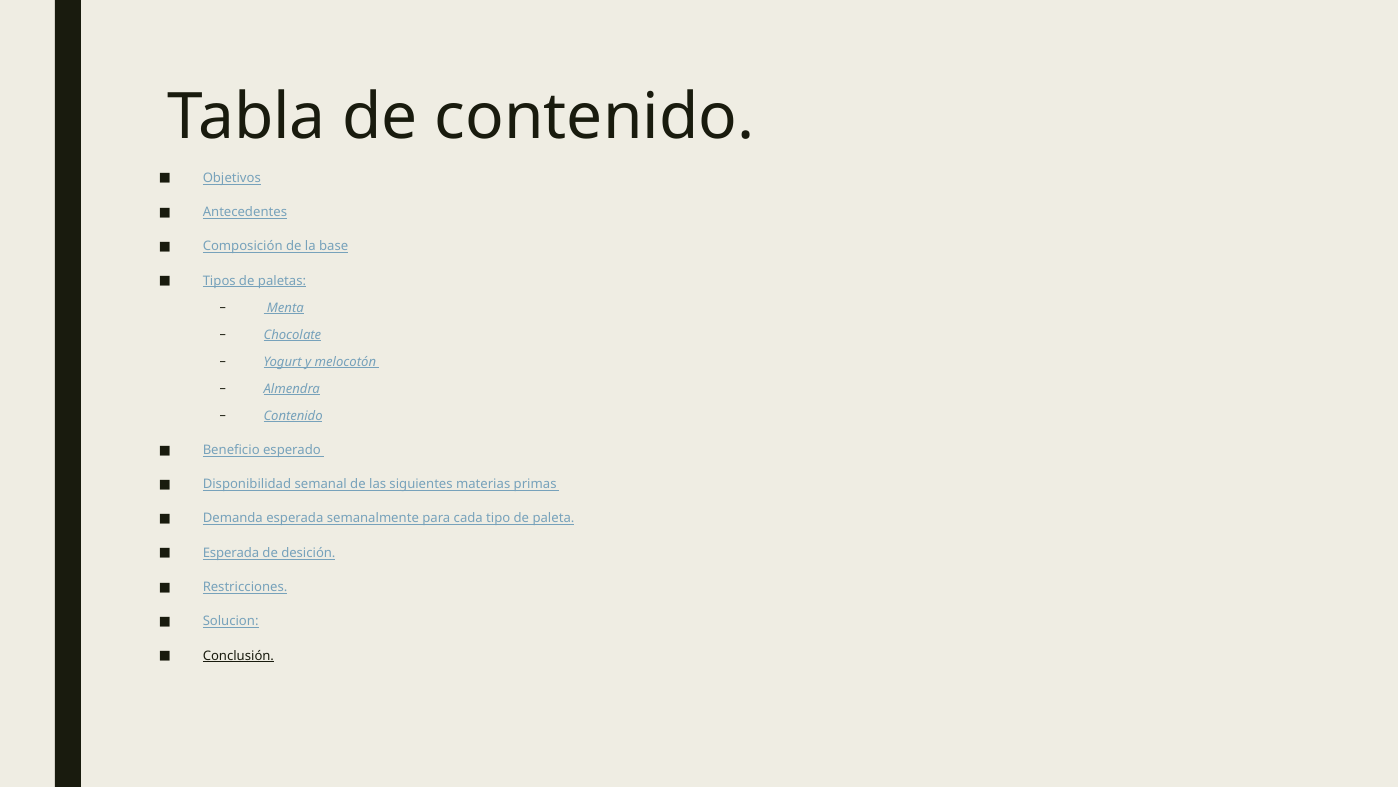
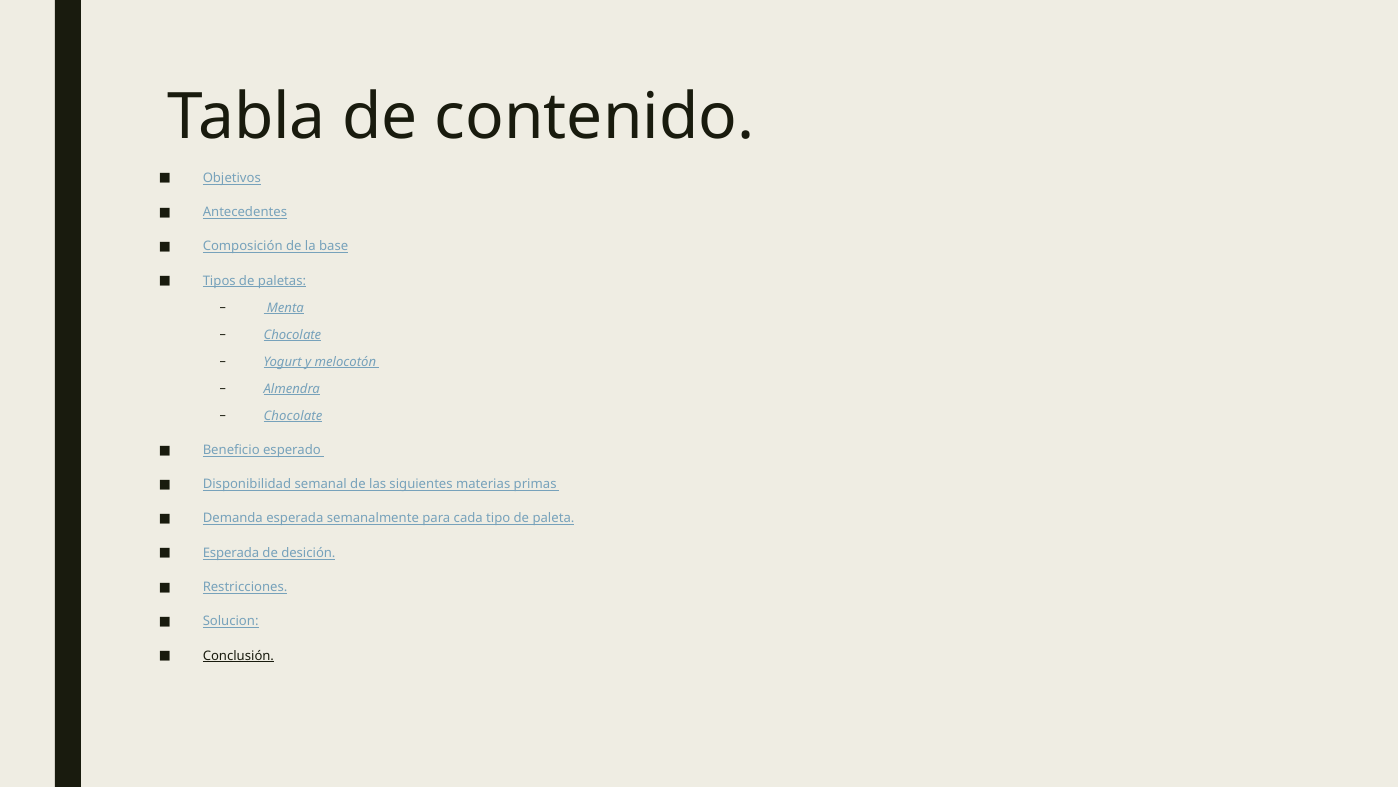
Contenido: Contenido -> Chocolate (293, 415)
